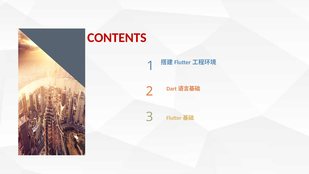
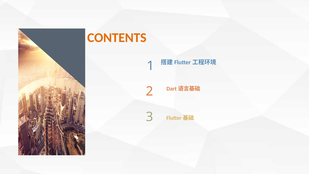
CONTENTS colour: red -> orange (117, 38)
